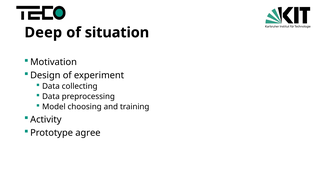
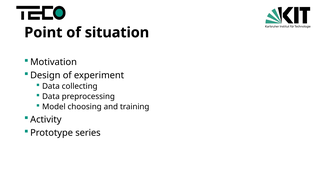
Deep: Deep -> Point (43, 32)
agree: agree -> series (88, 133)
